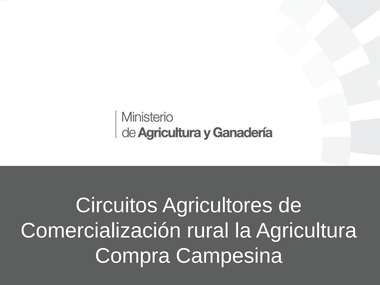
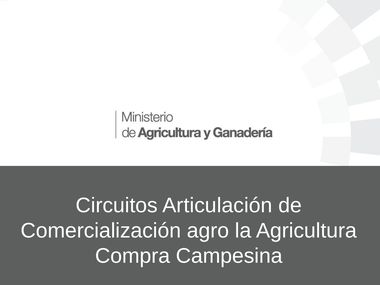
Agricultores: Agricultores -> Articulación (217, 205)
rural: rural -> agro (208, 231)
